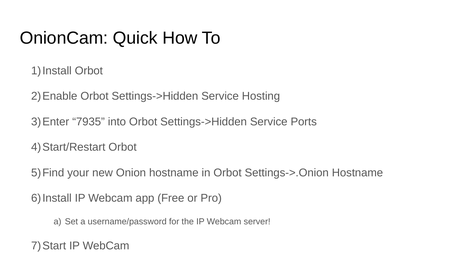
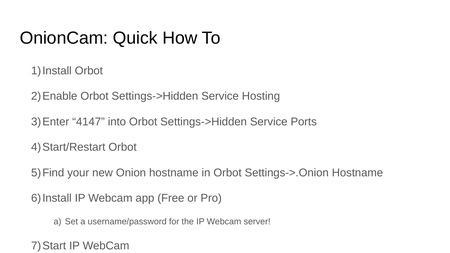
7935: 7935 -> 4147 (89, 122)
